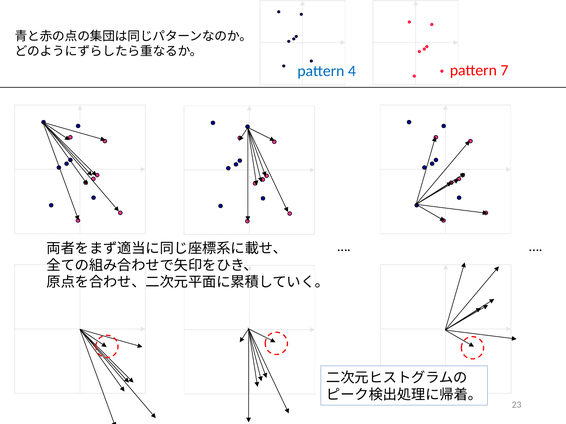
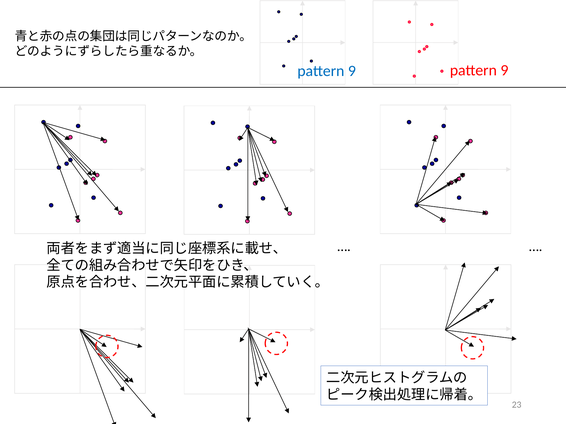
4: 4 -> 9 (352, 71)
7: 7 -> 9 (504, 70)
